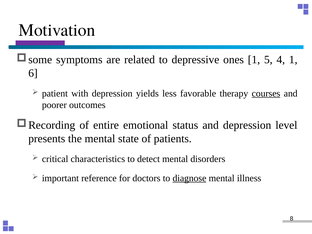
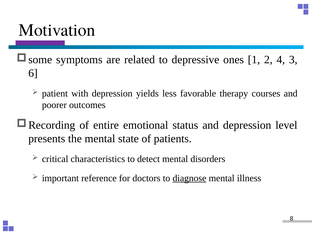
5: 5 -> 2 (268, 60)
4 1: 1 -> 3 (293, 60)
courses underline: present -> none (266, 93)
